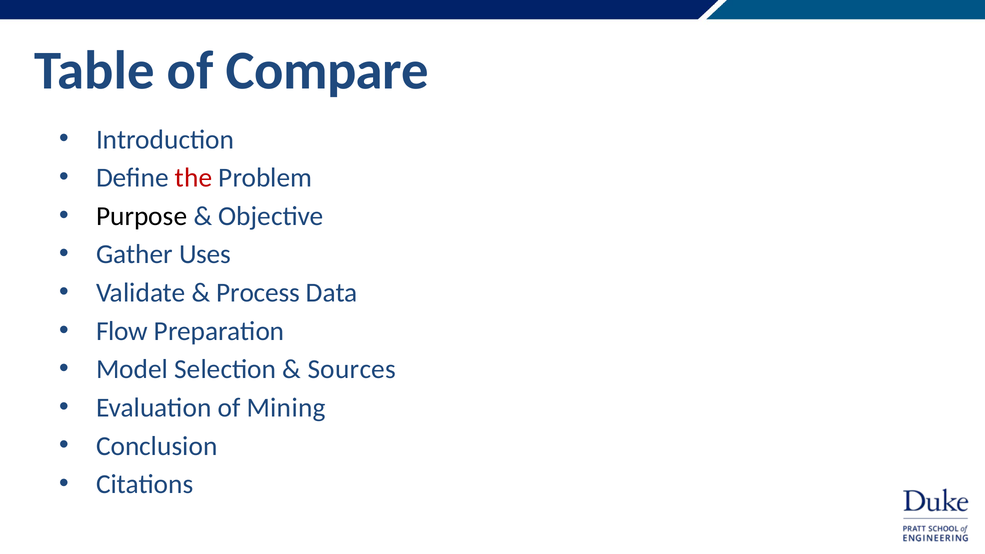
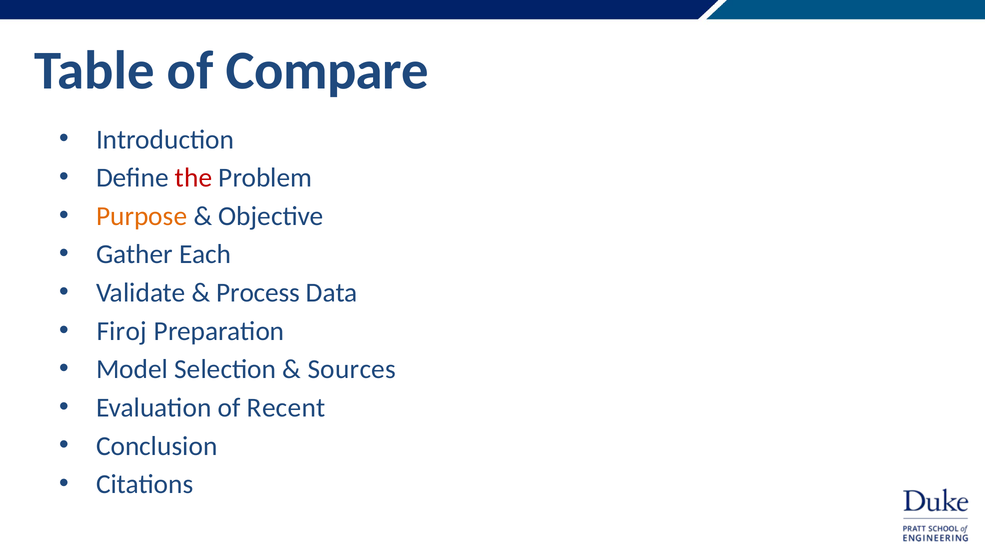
Purpose colour: black -> orange (142, 216)
Uses: Uses -> Each (205, 254)
Flow: Flow -> Firoj (122, 331)
Mining: Mining -> Recent (286, 408)
